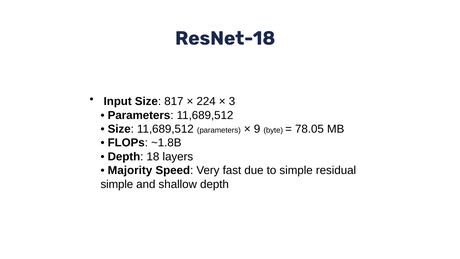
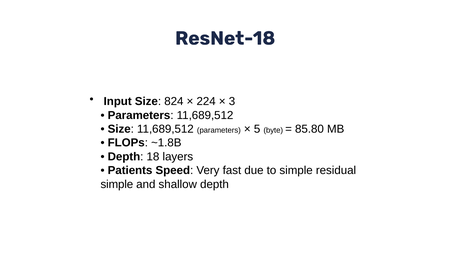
817: 817 -> 824 (174, 101)
9: 9 -> 5 (257, 129)
78.05: 78.05 -> 85.80 (309, 129)
Majority: Majority -> Patients (130, 170)
